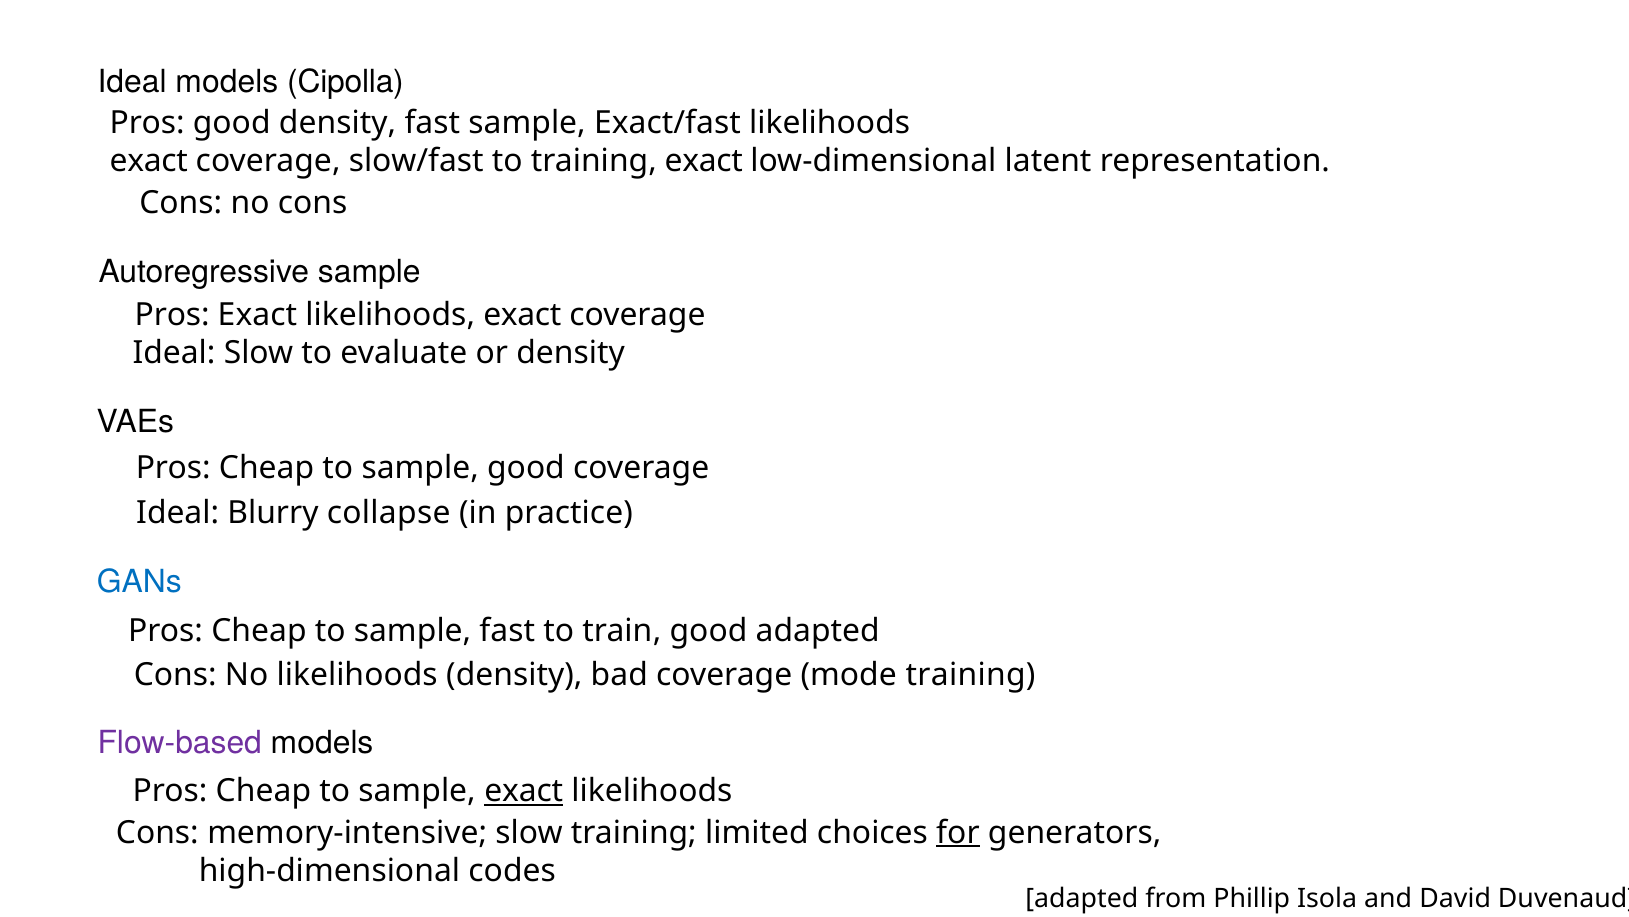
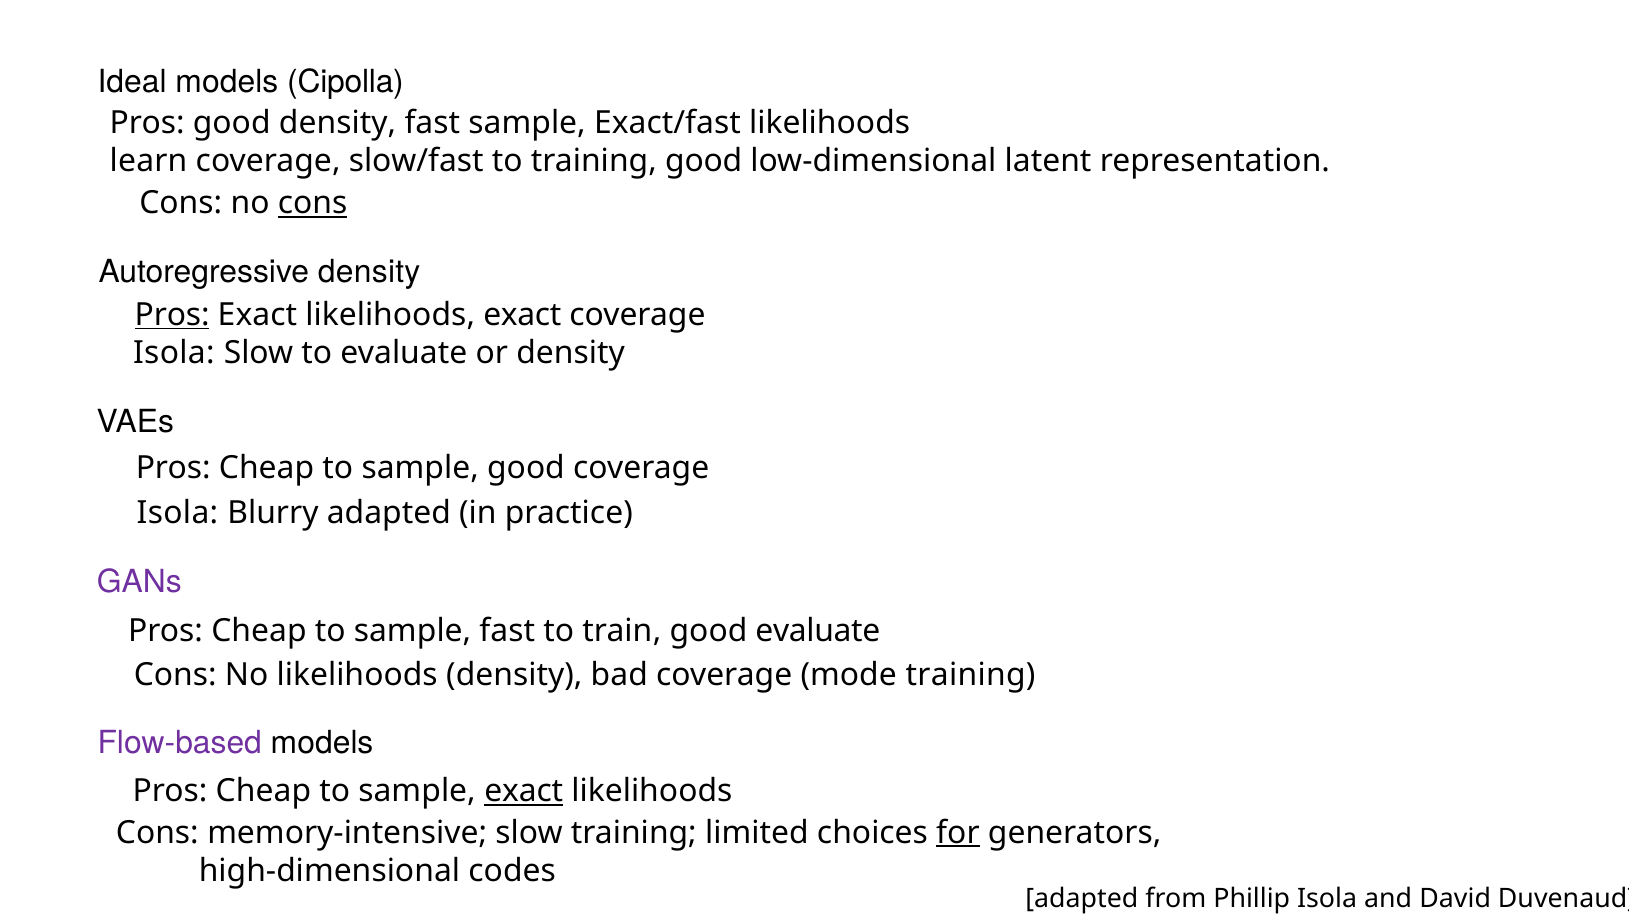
exact: exact -> learn (149, 161)
training exact: exact -> good (704, 161)
cons underline: none -> present (313, 203)
Autoregressive sample: sample -> density (369, 271)
Pros underline: none -> present (172, 315)
Ideal: Ideal -> Isola (174, 353)
Ideal: Ideal -> Isola (177, 513)
Blurry collapse: collapse -> adapted (389, 513)
GANs colour: blue -> purple (139, 581)
good adapted: adapted -> evaluate (818, 630)
